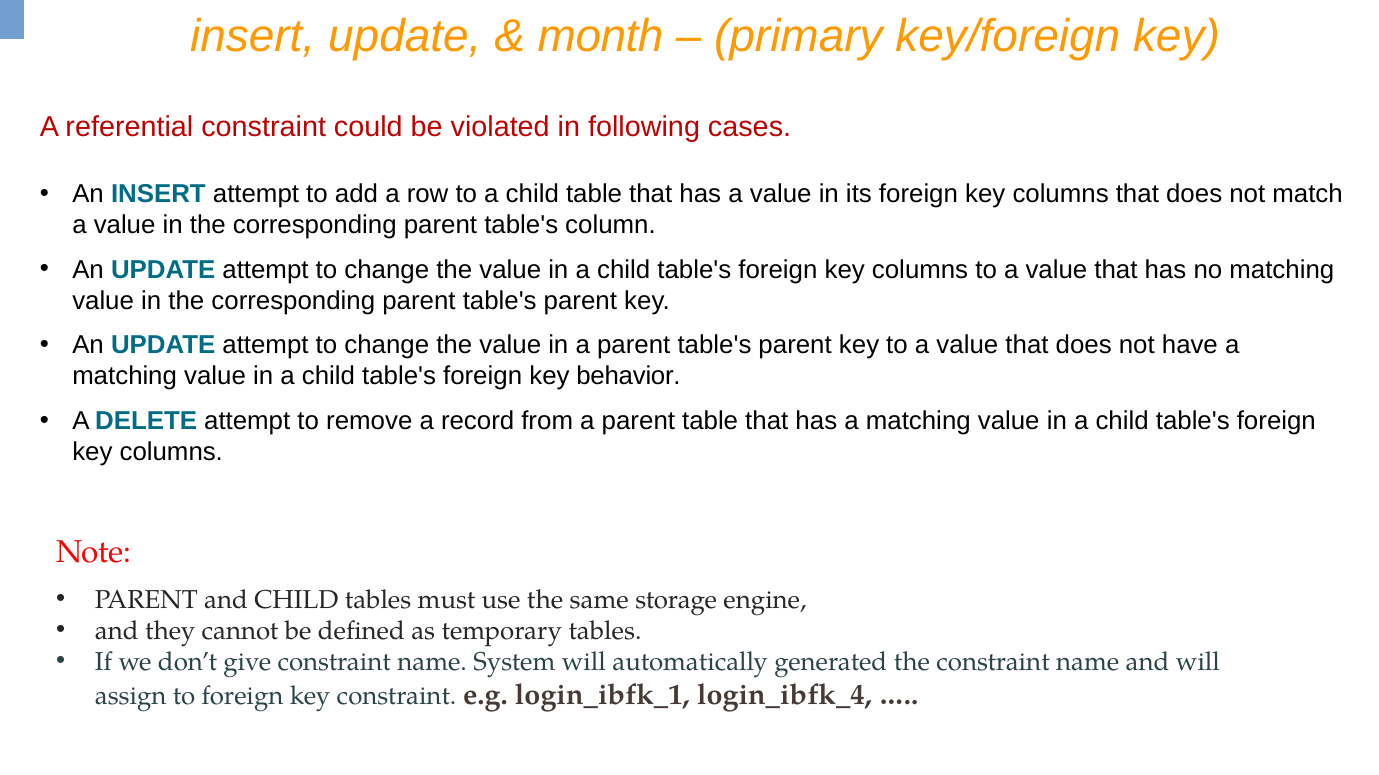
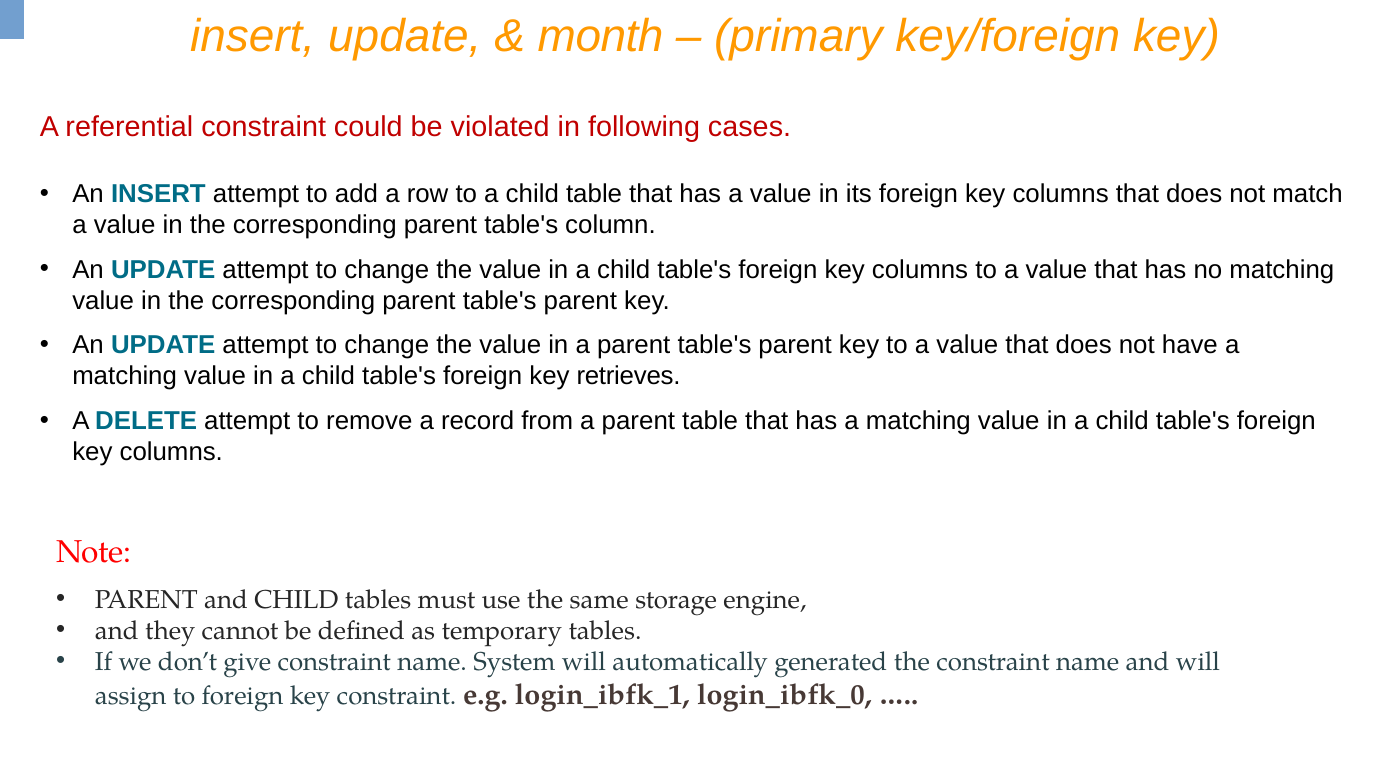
behavior: behavior -> retrieves (628, 377)
login_ibfk_4: login_ibfk_4 -> login_ibfk_0 (785, 695)
